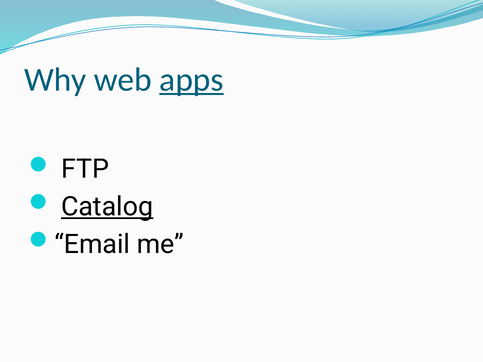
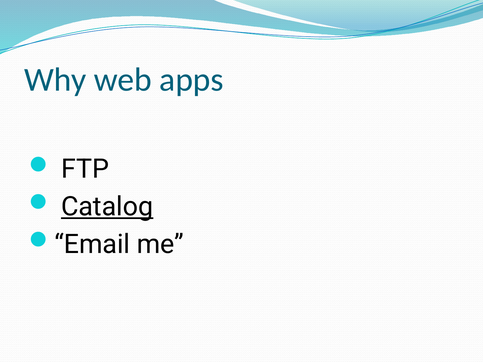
apps underline: present -> none (191, 80)
